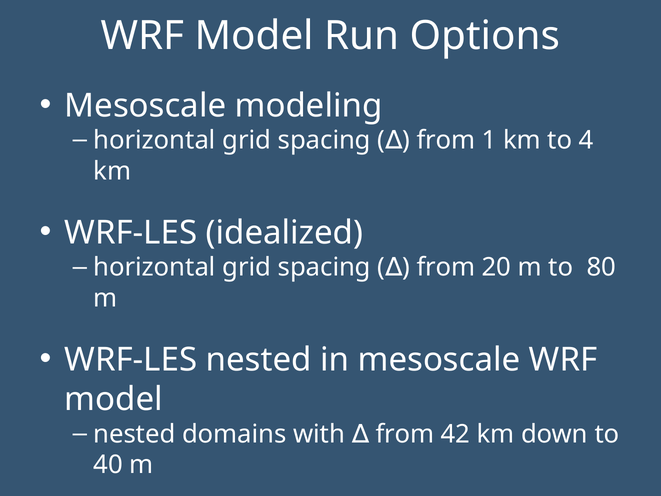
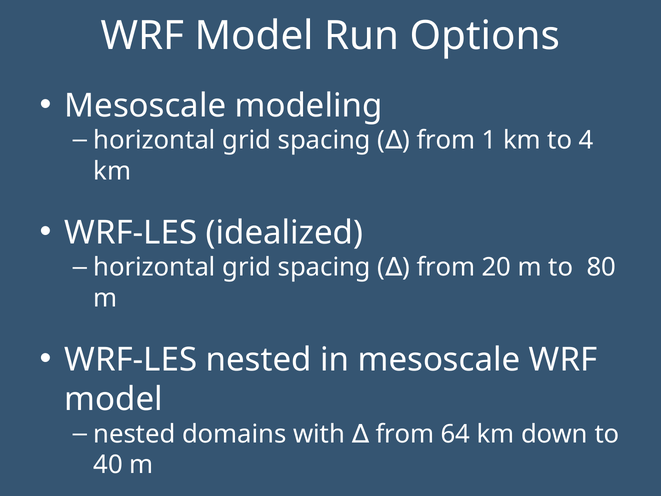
42: 42 -> 64 (455, 434)
